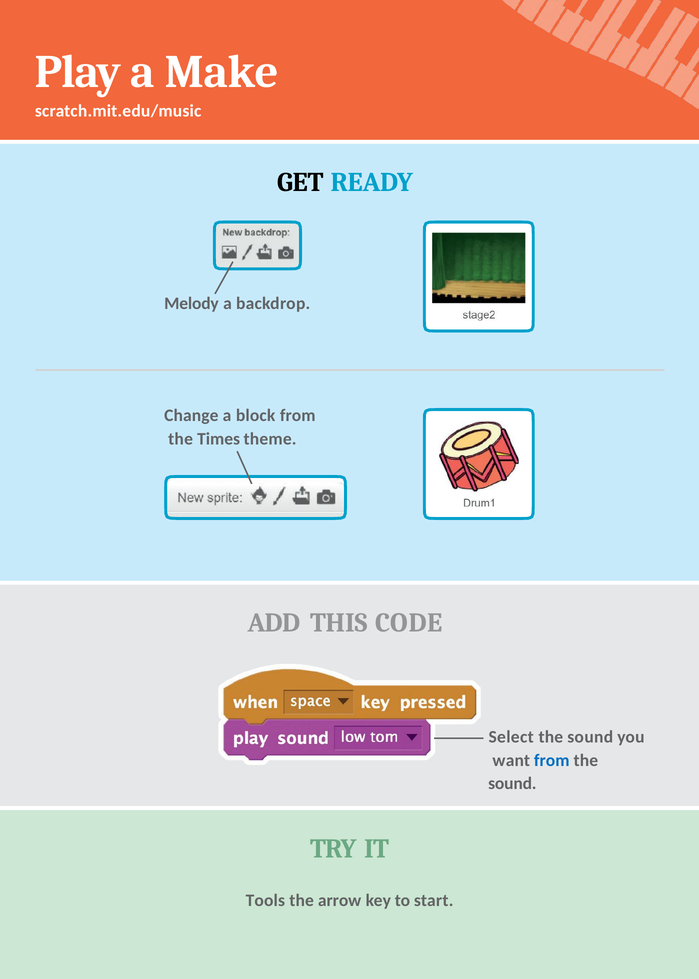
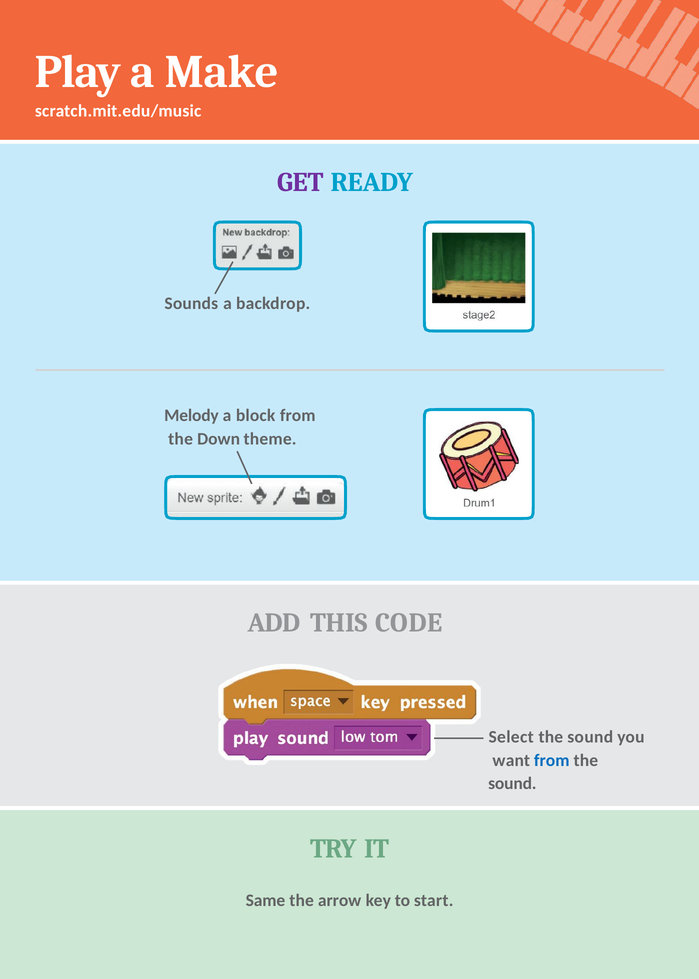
GET colour: black -> purple (300, 182)
Melody: Melody -> Sounds (191, 304)
Change: Change -> Melody (191, 415)
Times: Times -> Down (219, 439)
Tools: Tools -> Same (265, 900)
